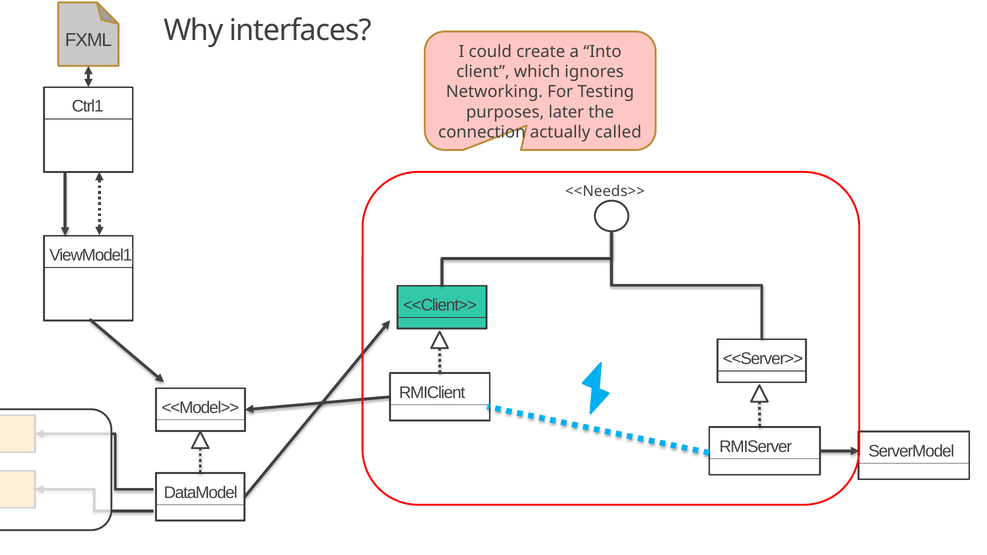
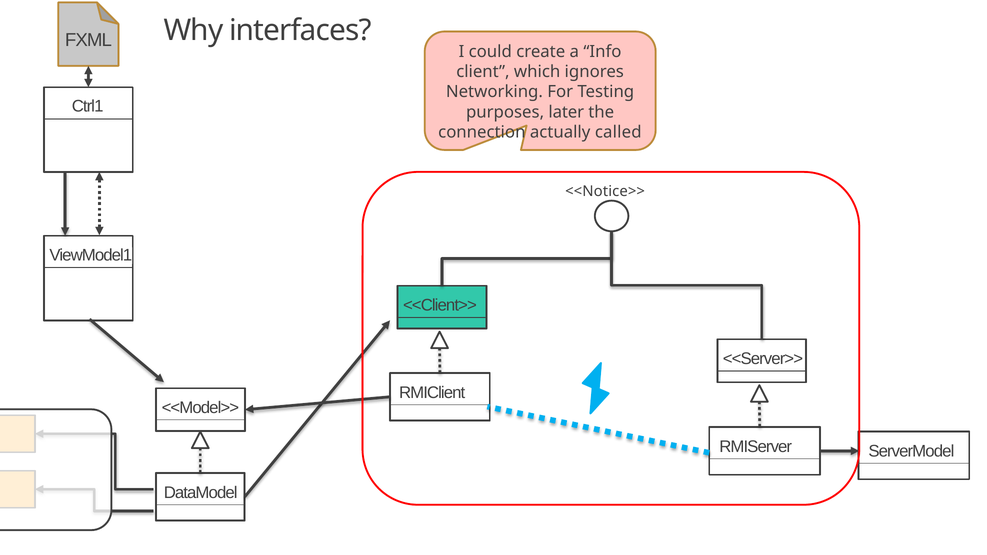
Into: Into -> Info (602, 52)
<<Needs>>: <<Needs>> -> <<Notice>> (605, 191)
